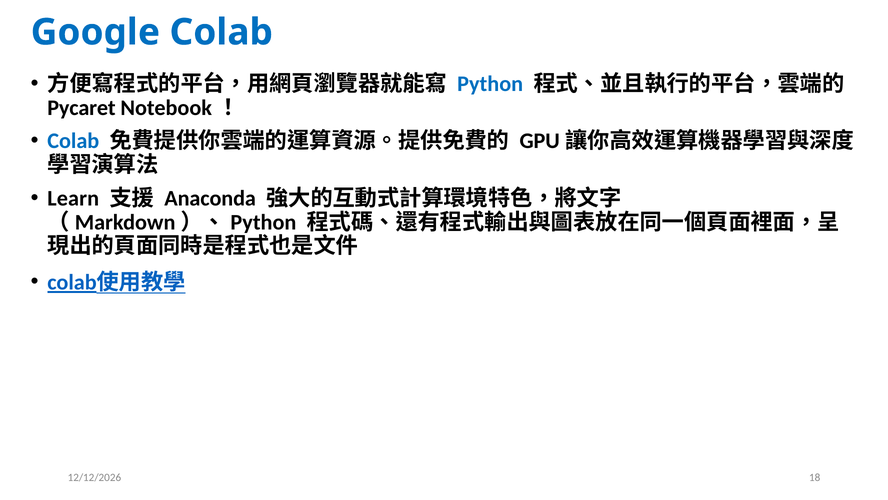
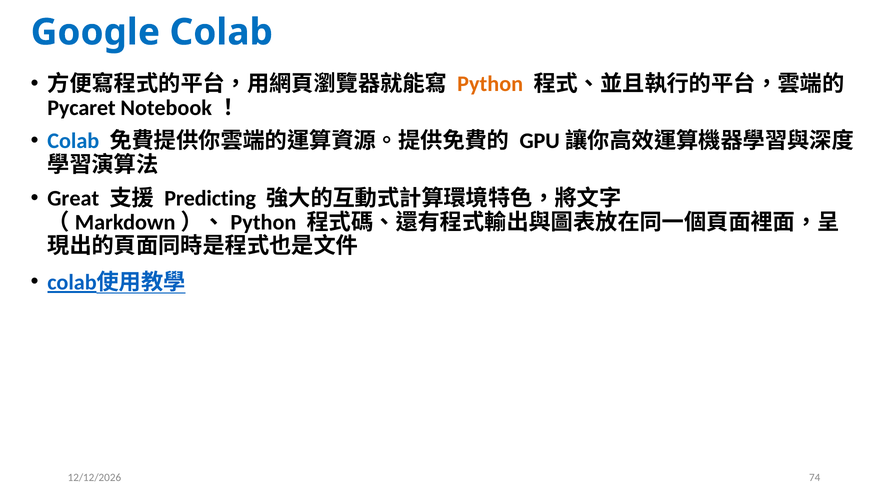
Python colour: blue -> orange (490, 84)
Learn: Learn -> Great (73, 198)
Anaconda: Anaconda -> Predicting (210, 198)
18: 18 -> 74 (815, 477)
